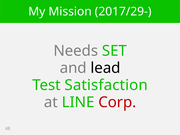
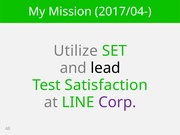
2017/29-: 2017/29- -> 2017/04- (123, 12)
Needs: Needs -> Utilize (76, 51)
Corp colour: red -> purple (117, 102)
